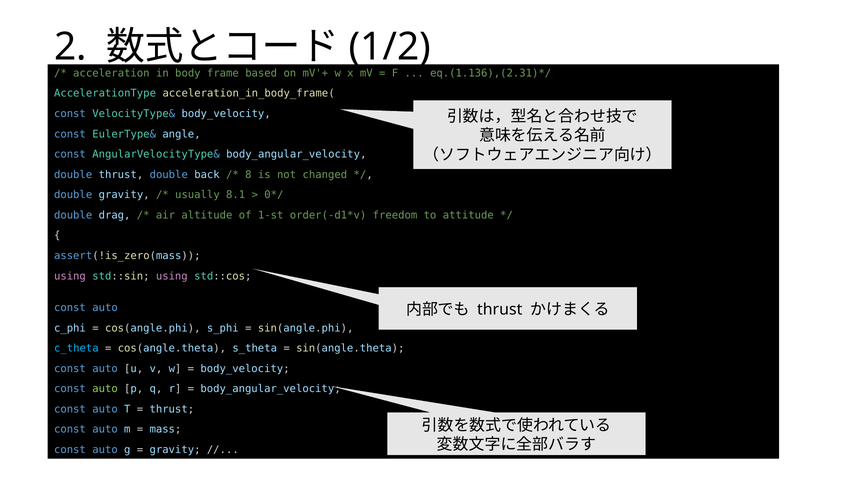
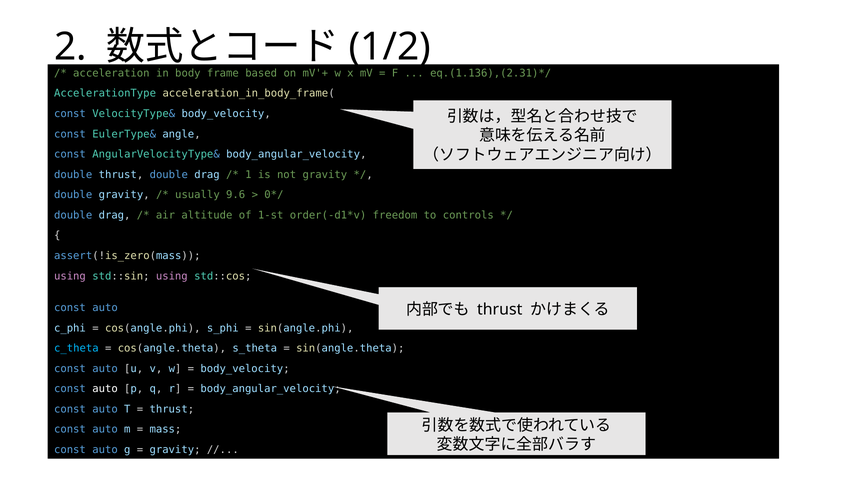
thrust double back: back -> drag (207, 175)
8: 8 -> 1 (248, 175)
not changed: changed -> gravity (325, 175)
8.1: 8.1 -> 9.6 (236, 195)
attitude: attitude -> controls (468, 215)
auto colour: light green -> white (105, 389)
